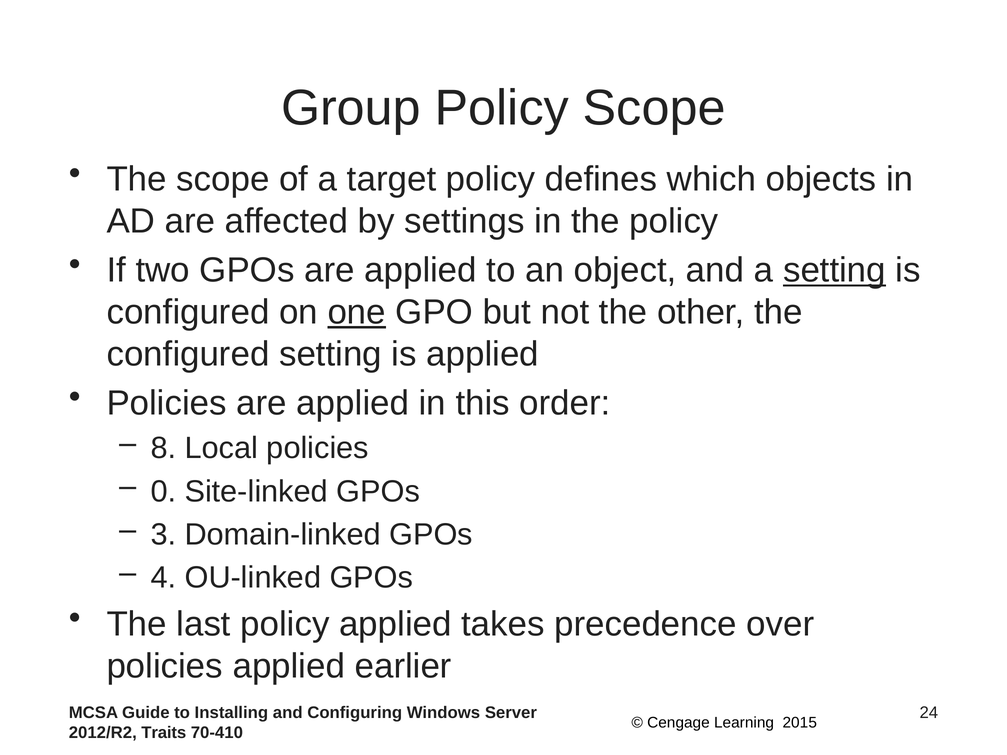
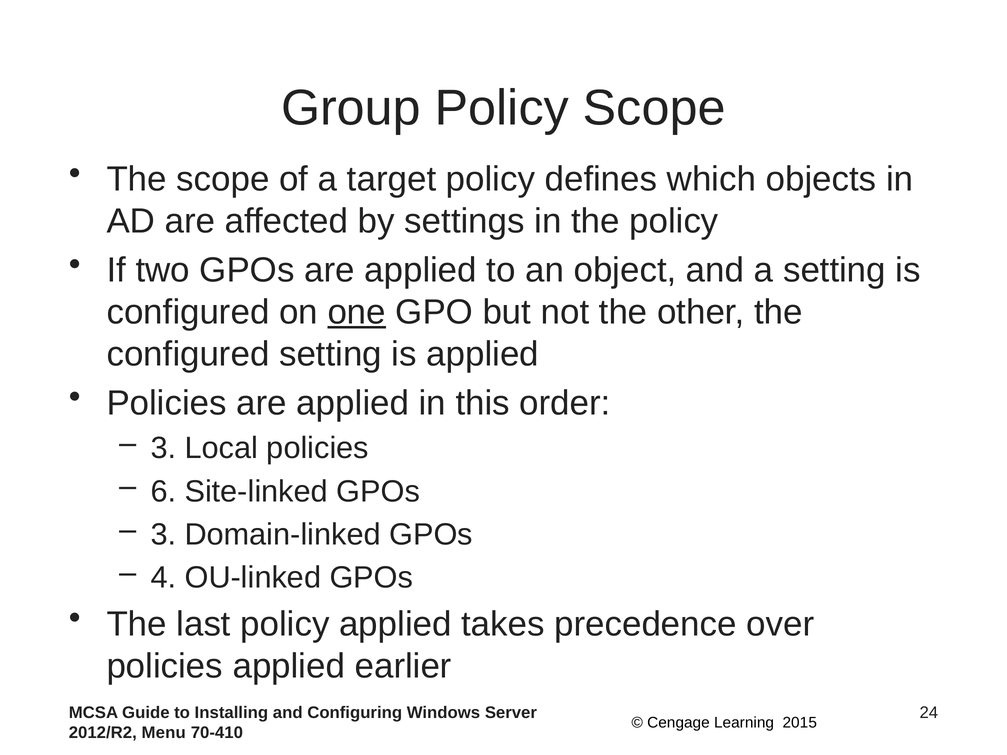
setting underline: present -> none (834, 270)
8: 8 -> 3 (163, 448)
0: 0 -> 6 (163, 492)
Traits: Traits -> Menu (164, 733)
